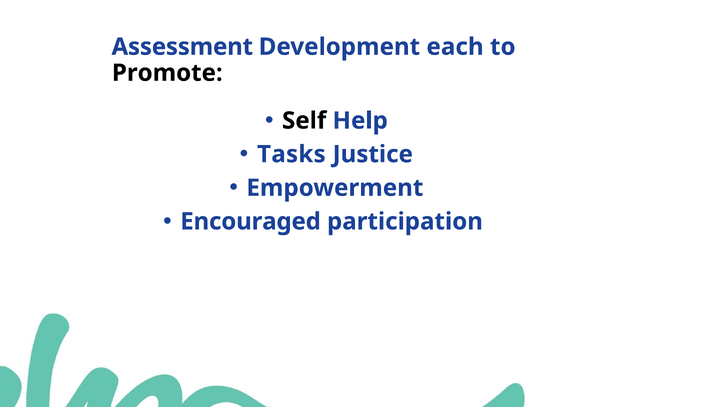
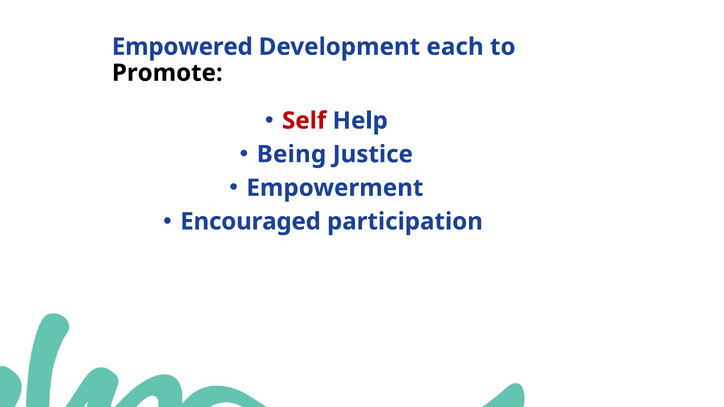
Assessment: Assessment -> Empowered (182, 47)
Self colour: black -> red (304, 121)
Tasks: Tasks -> Being (291, 154)
